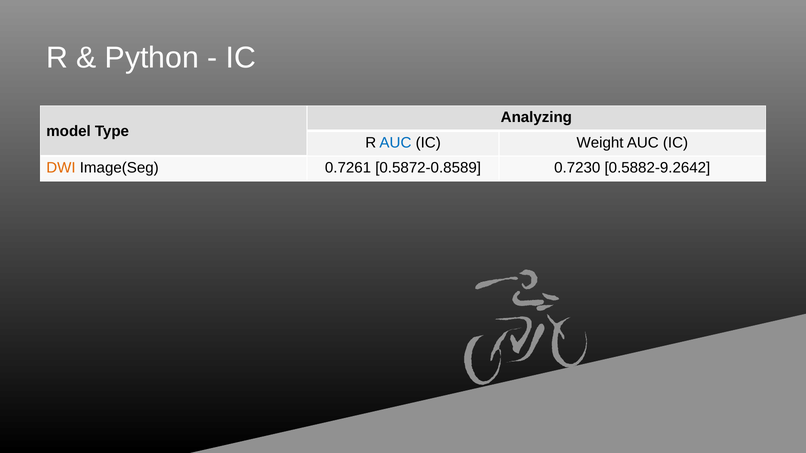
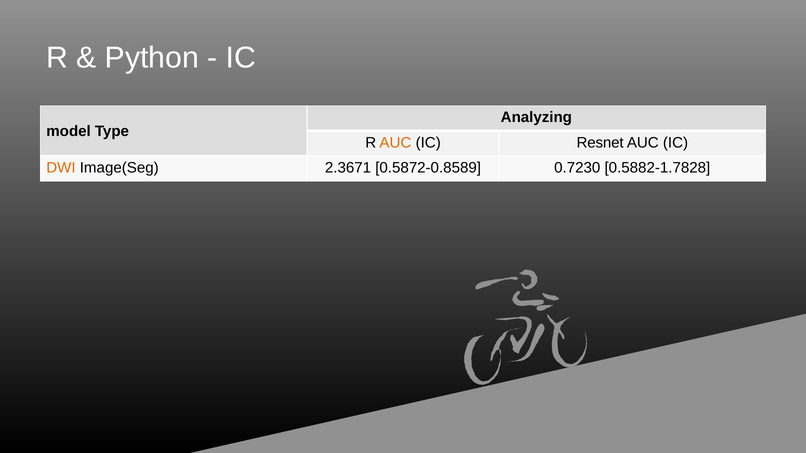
AUC colour: blue -> orange (395, 143)
Weight: Weight -> Resnet (600, 143)
0.7261: 0.7261 -> 2.3671 (348, 168)
0.5882-9.2642: 0.5882-9.2642 -> 0.5882-1.7828 (657, 168)
